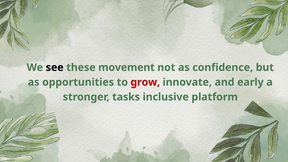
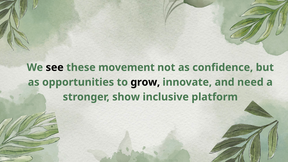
grow colour: red -> black (145, 82)
early: early -> need (250, 82)
tasks: tasks -> show (126, 97)
